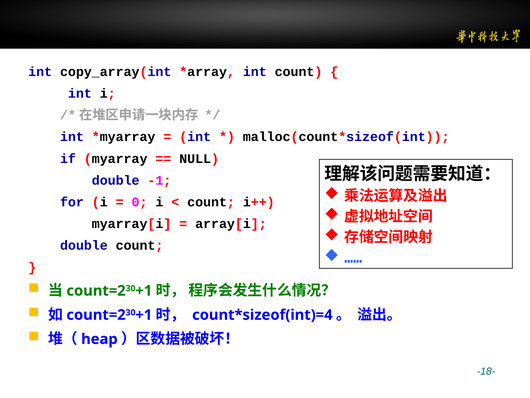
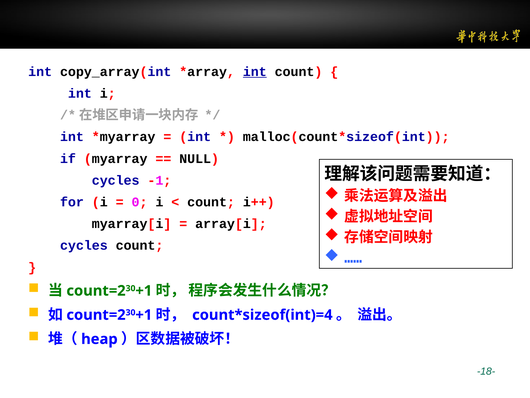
int underline: none -> present (255, 72)
double: double -> cycles (116, 180)
double: double -> cycles (84, 245)
